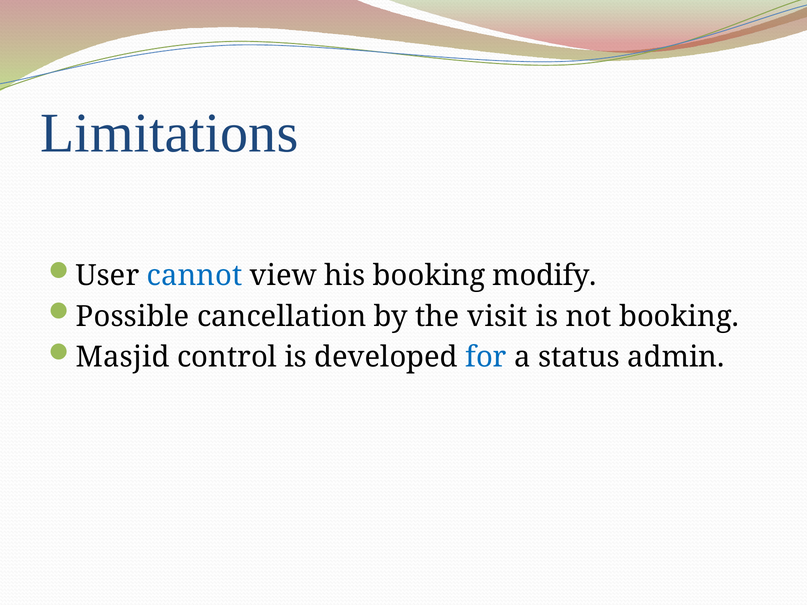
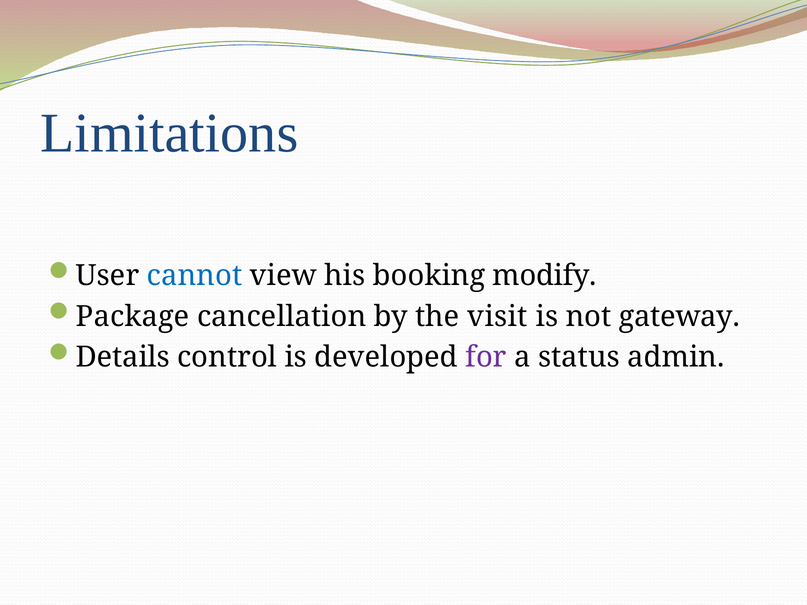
Possible: Possible -> Package (133, 317)
not booking: booking -> gateway (679, 317)
Masjid: Masjid -> Details (123, 357)
for colour: blue -> purple (486, 357)
